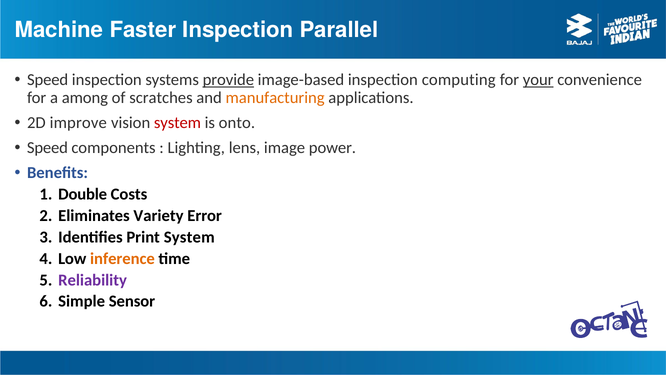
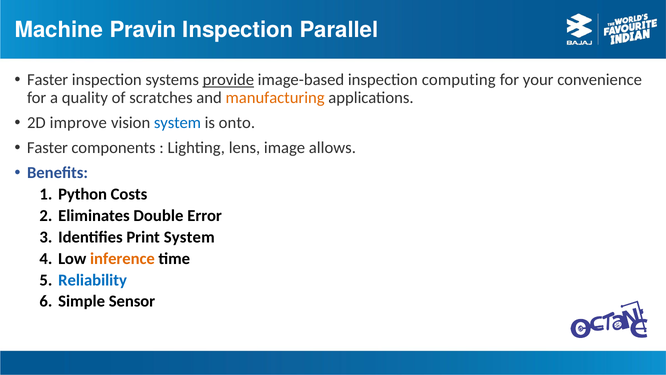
Faster: Faster -> Pravin (143, 30)
Speed: Speed -> Faster (48, 80)
your underline: present -> none (538, 80)
among: among -> quality (85, 98)
system colour: red -> blue (178, 123)
Speed: Speed -> Faster (47, 148)
power: power -> allows (332, 148)
Double: Double -> Python (83, 194)
Variety: Variety -> Double (158, 215)
Reliability colour: purple -> blue (93, 280)
